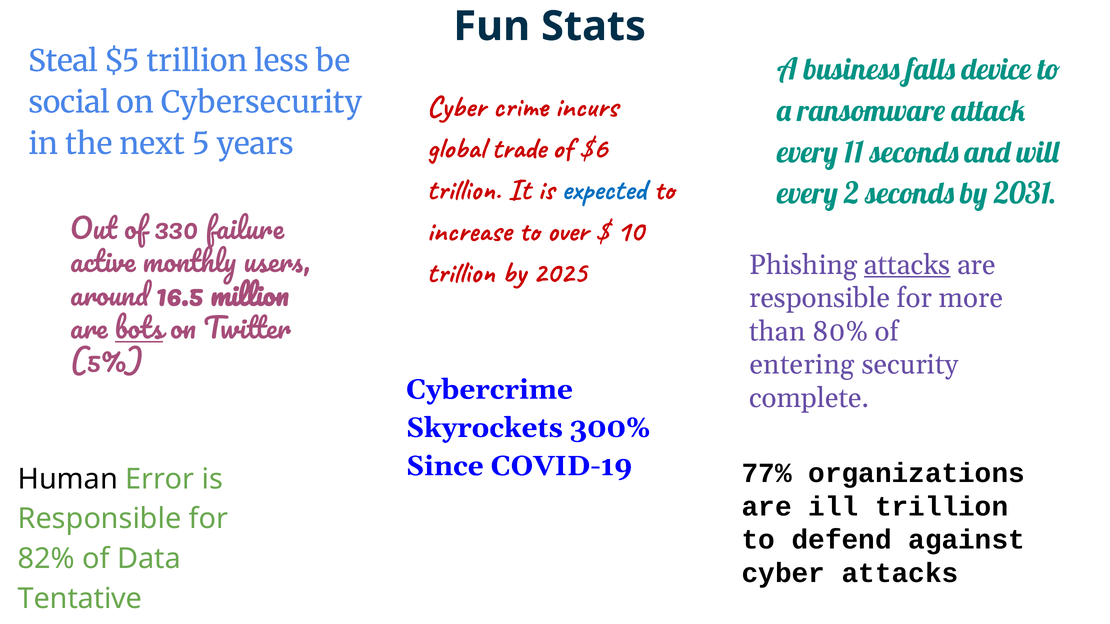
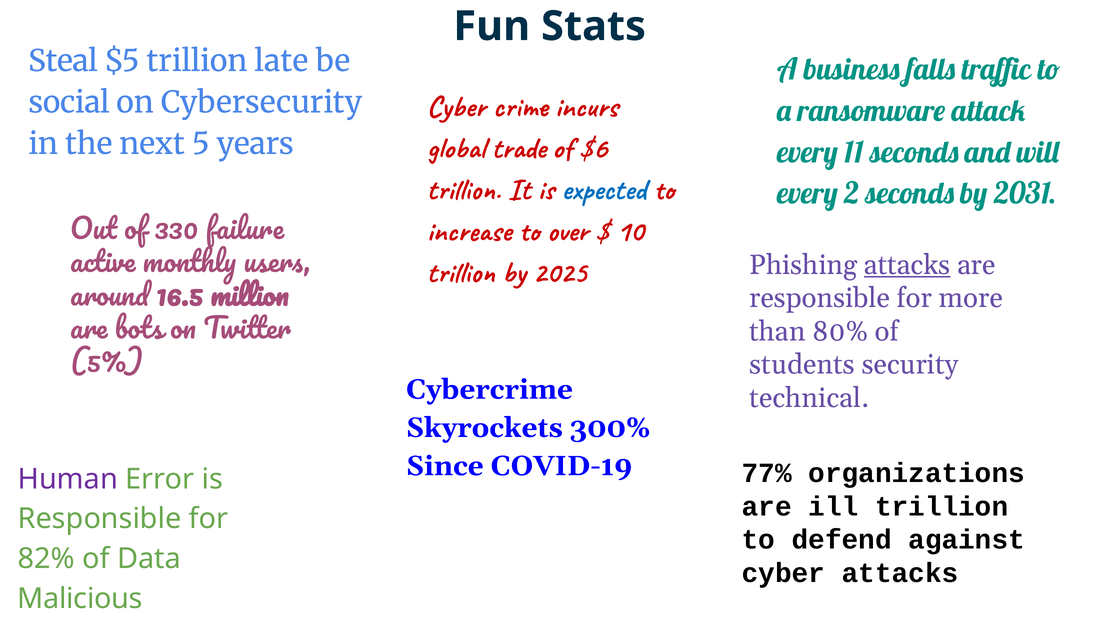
less: less -> late (281, 61)
device: device -> traffic (997, 70)
bots underline: present -> none (139, 330)
entering: entering -> students (802, 365)
complete: complete -> technical (809, 398)
Human colour: black -> purple (68, 479)
Tentative: Tentative -> Malicious (80, 599)
